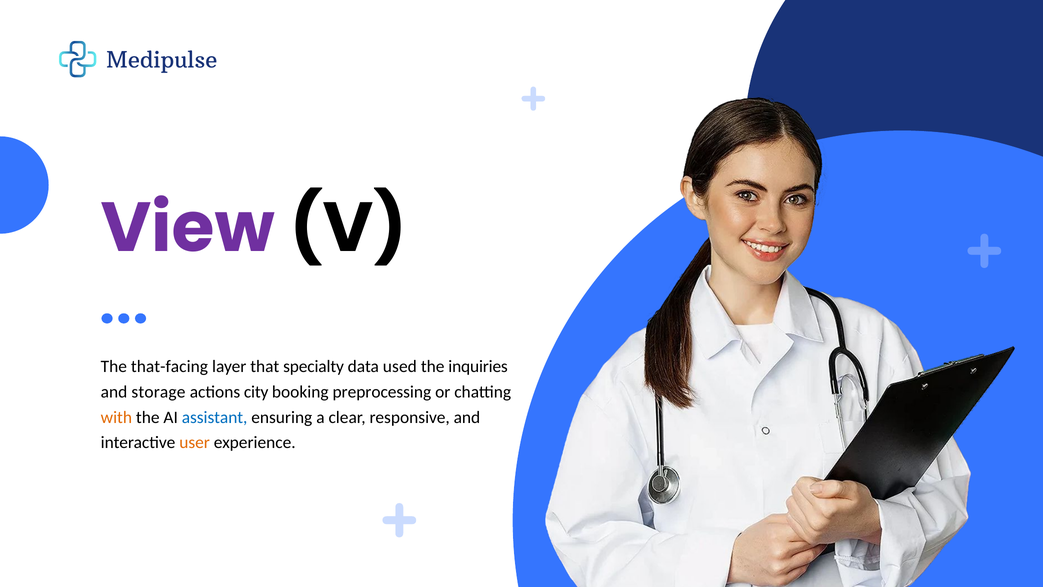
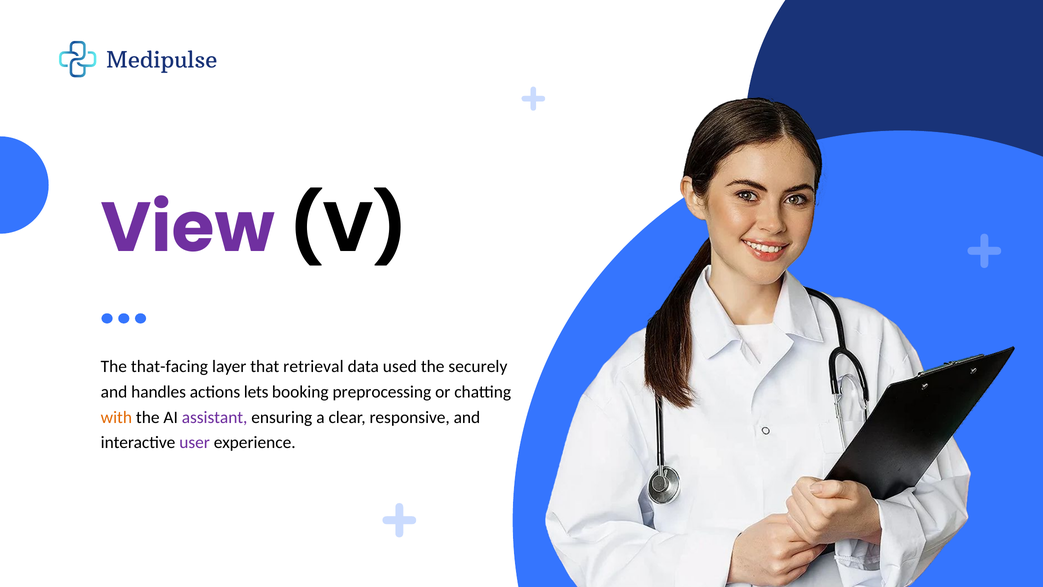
specialty: specialty -> retrieval (313, 366)
inquiries: inquiries -> securely (478, 366)
storage: storage -> handles (159, 392)
city: city -> lets (256, 392)
assistant colour: blue -> purple (215, 417)
user colour: orange -> purple (195, 442)
